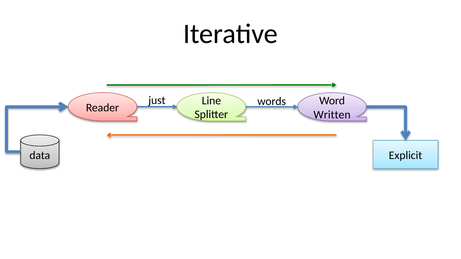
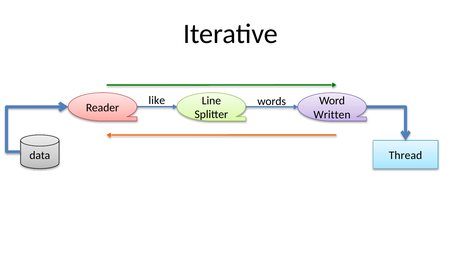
just: just -> like (157, 101)
Explicit: Explicit -> Thread (405, 155)
